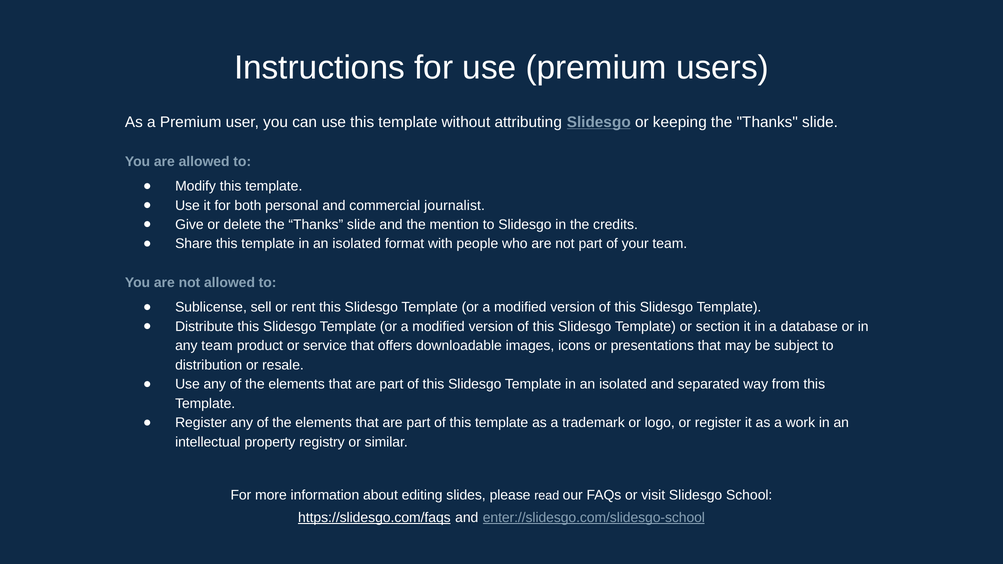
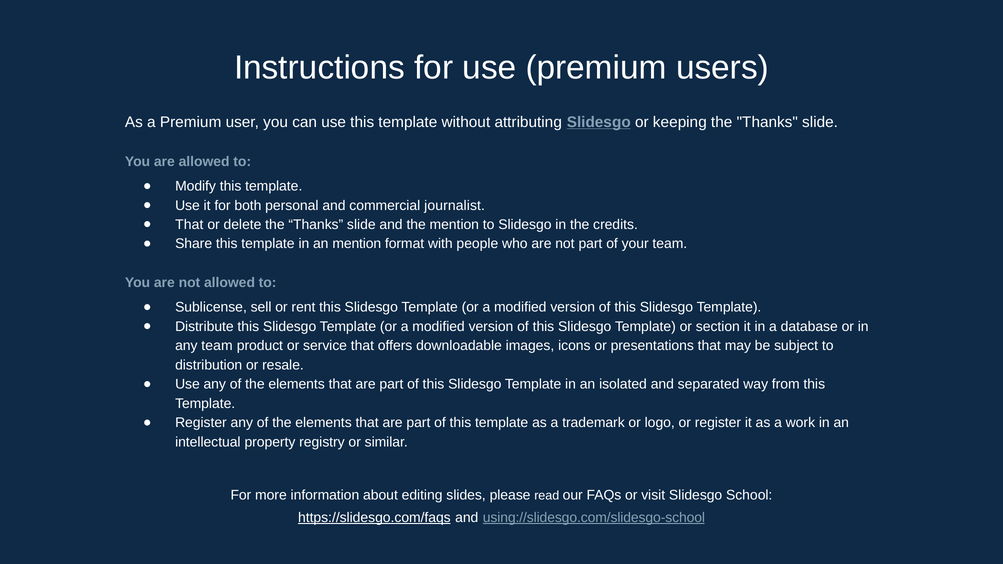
Give: Give -> That (189, 225)
isolated: isolated -> mention (357, 244)
enter://slidesgo.com/slidesgo-school: enter://slidesgo.com/slidesgo-school -> using://slidesgo.com/slidesgo-school (594, 518)
